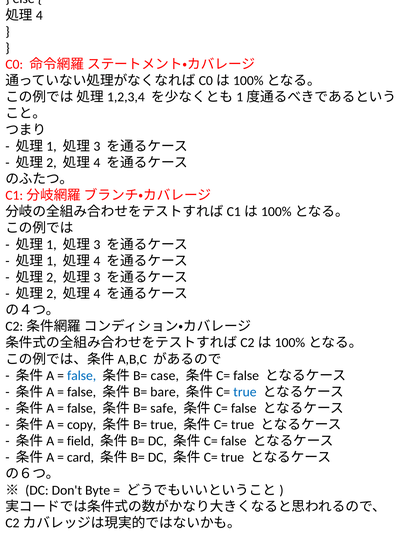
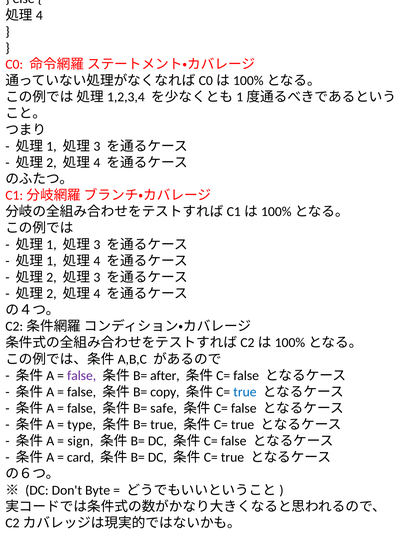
false colour: blue -> purple (82, 375)
case: case -> after (165, 375)
bare: bare -> copy (165, 391)
copy: copy -> type (82, 424)
field: field -> sign (80, 441)
